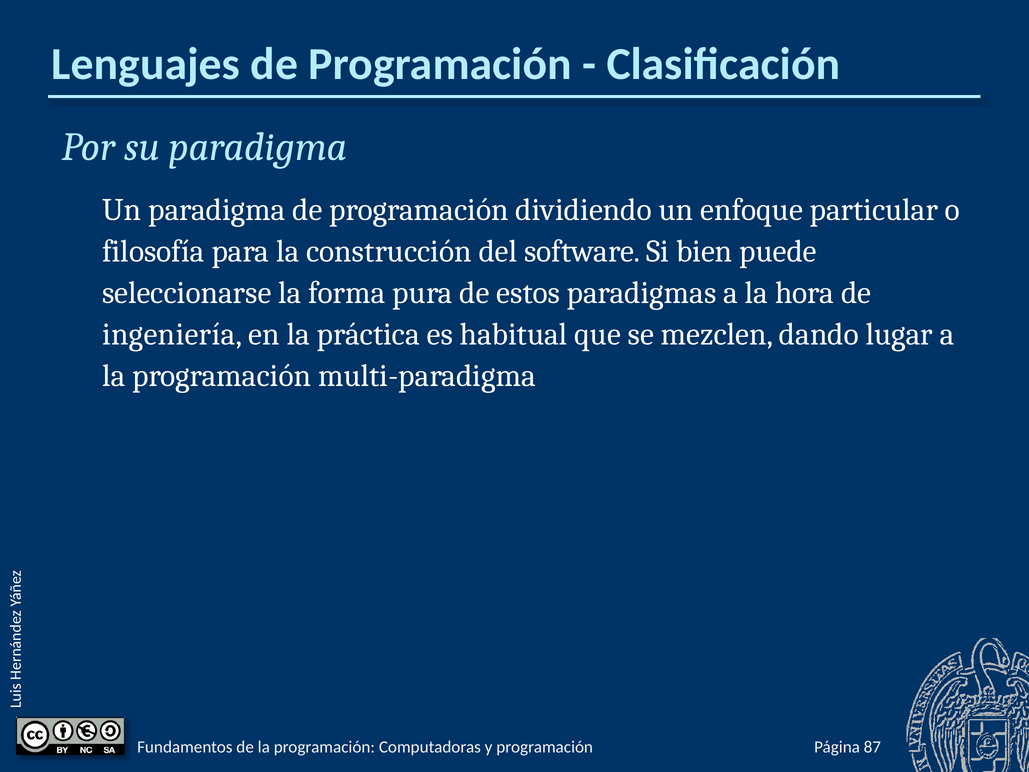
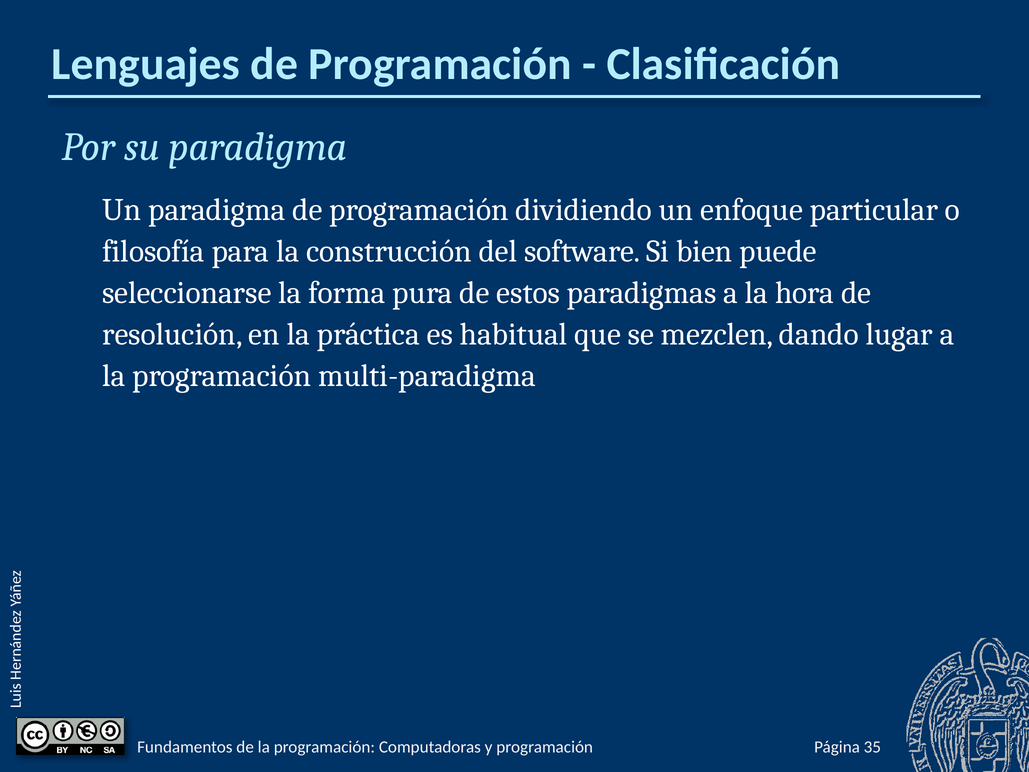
ingeniería: ingeniería -> resolución (172, 334)
87: 87 -> 35 (872, 747)
